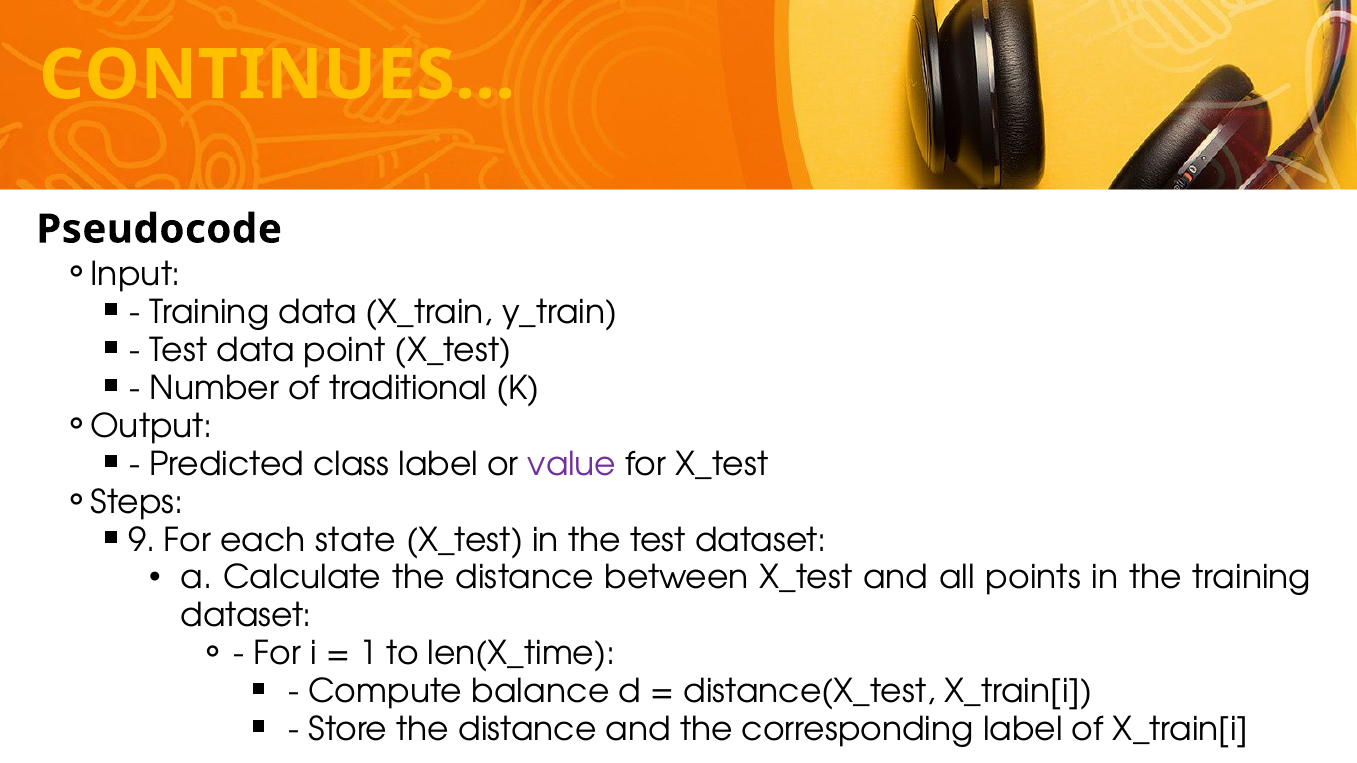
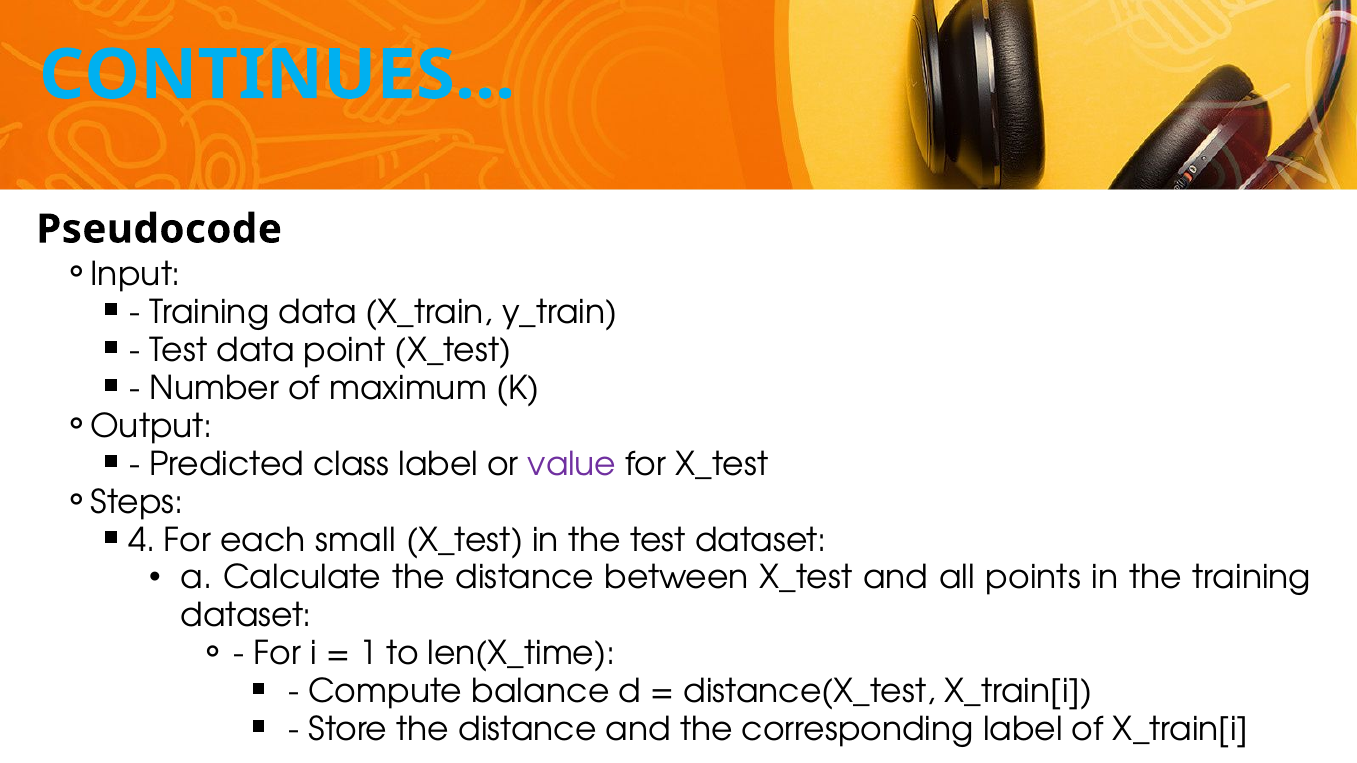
CONTINUES colour: yellow -> light blue (277, 75)
traditional: traditional -> maximum (408, 389)
9: 9 -> 4 (142, 540)
state: state -> small (356, 540)
